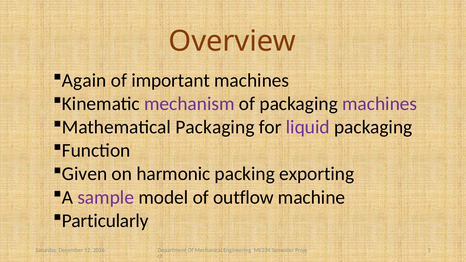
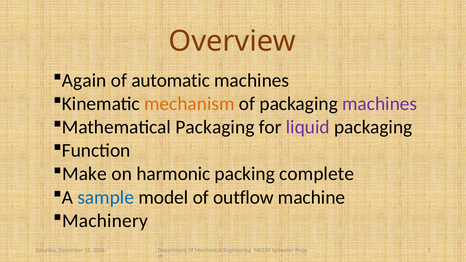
important: important -> automatic (171, 80)
mechanism colour: purple -> orange (189, 104)
Given: Given -> Make (84, 174)
exporting: exporting -> complete (317, 174)
sample colour: purple -> blue (106, 197)
Particularly: Particularly -> Machinery (105, 221)
